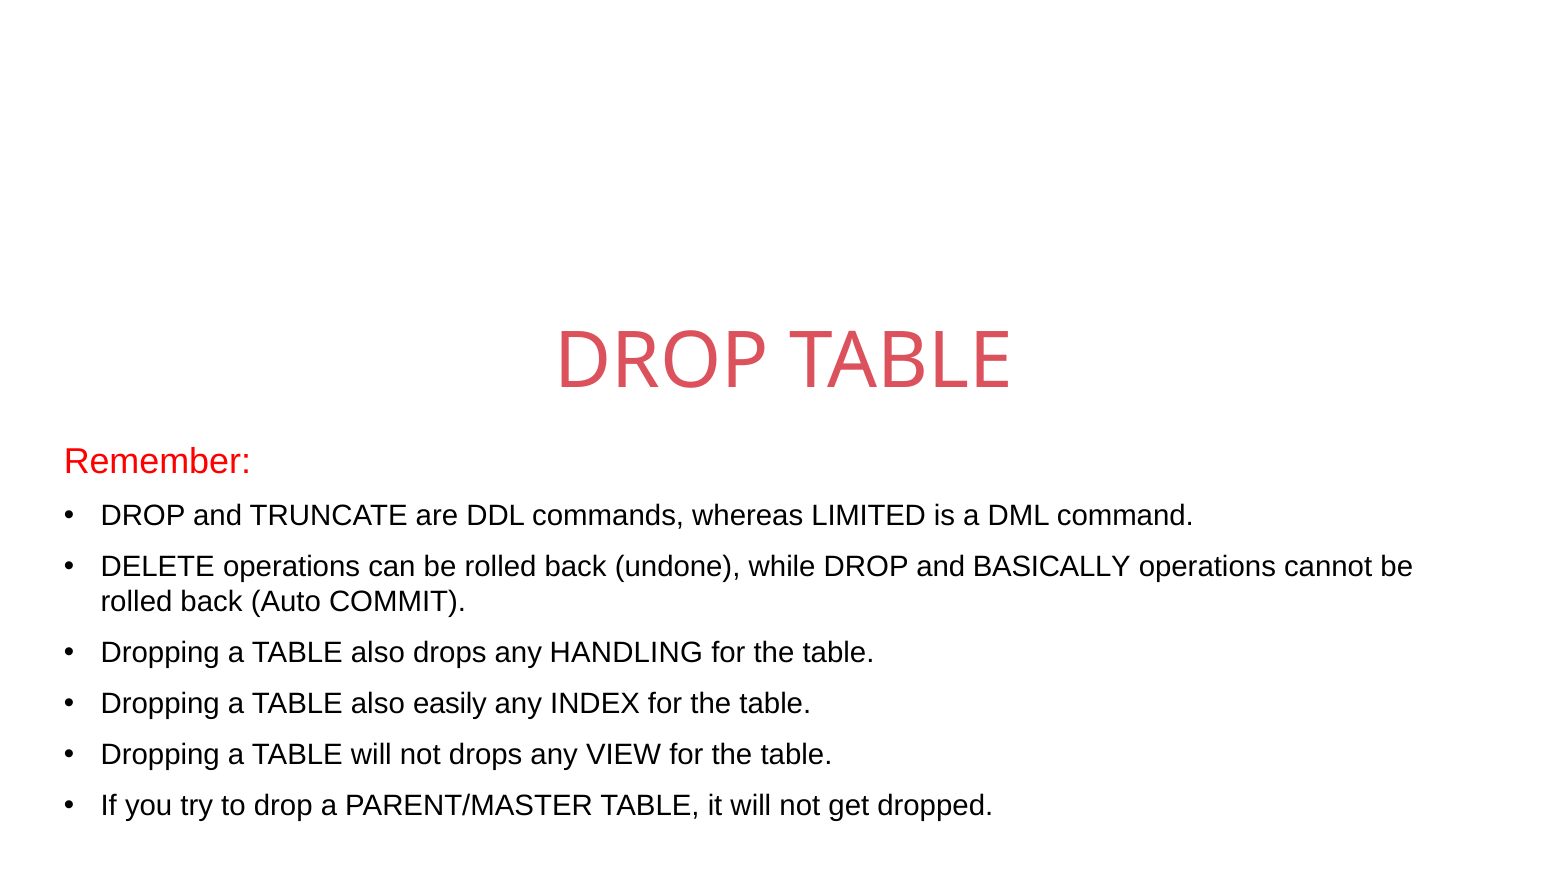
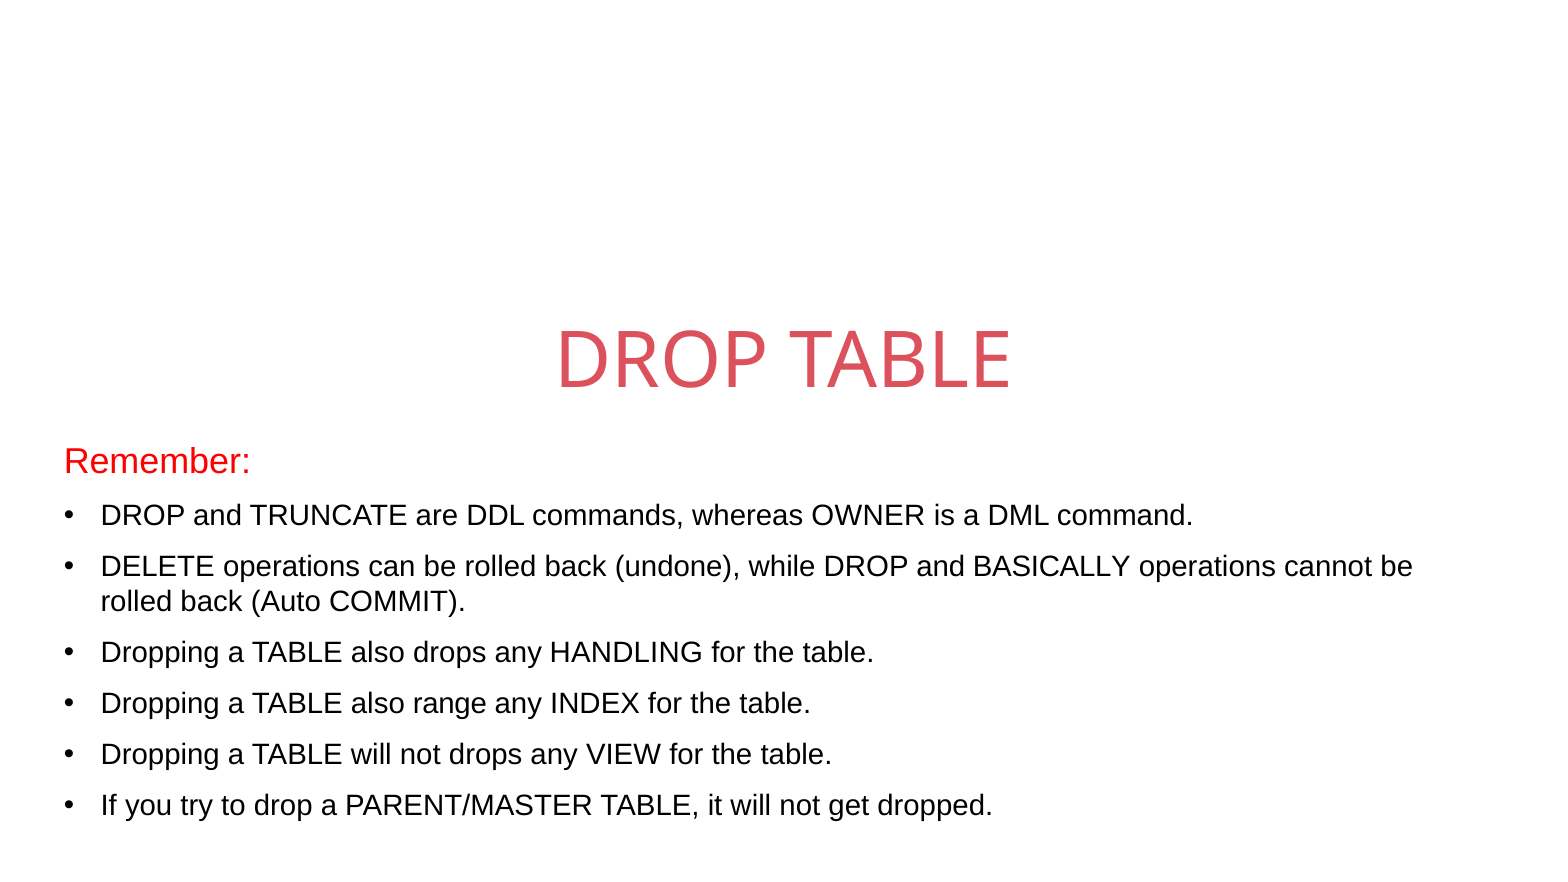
LIMITED: LIMITED -> OWNER (868, 516)
easily: easily -> range (450, 704)
